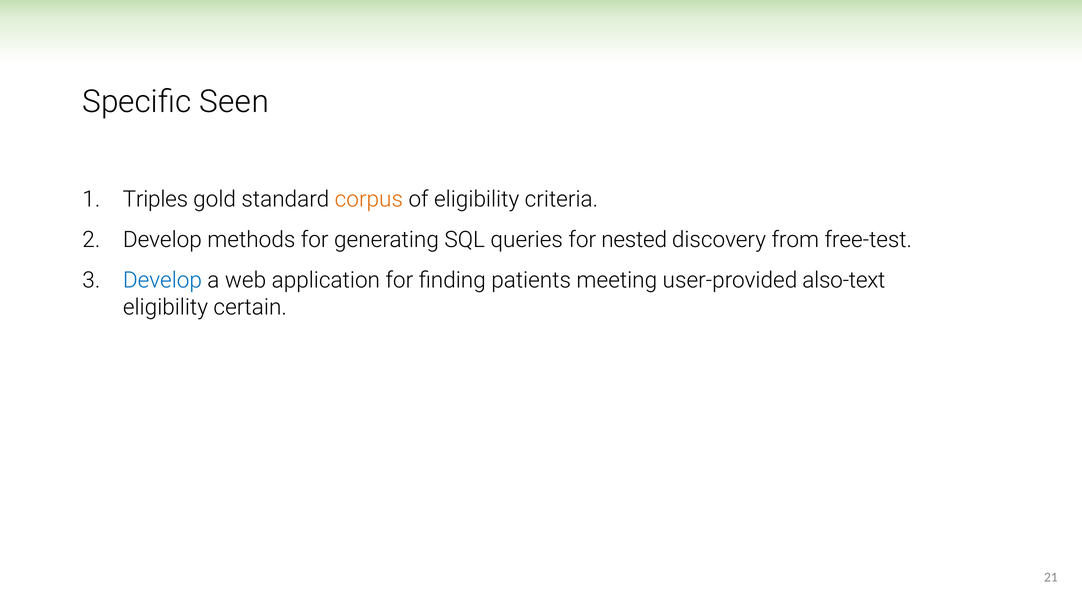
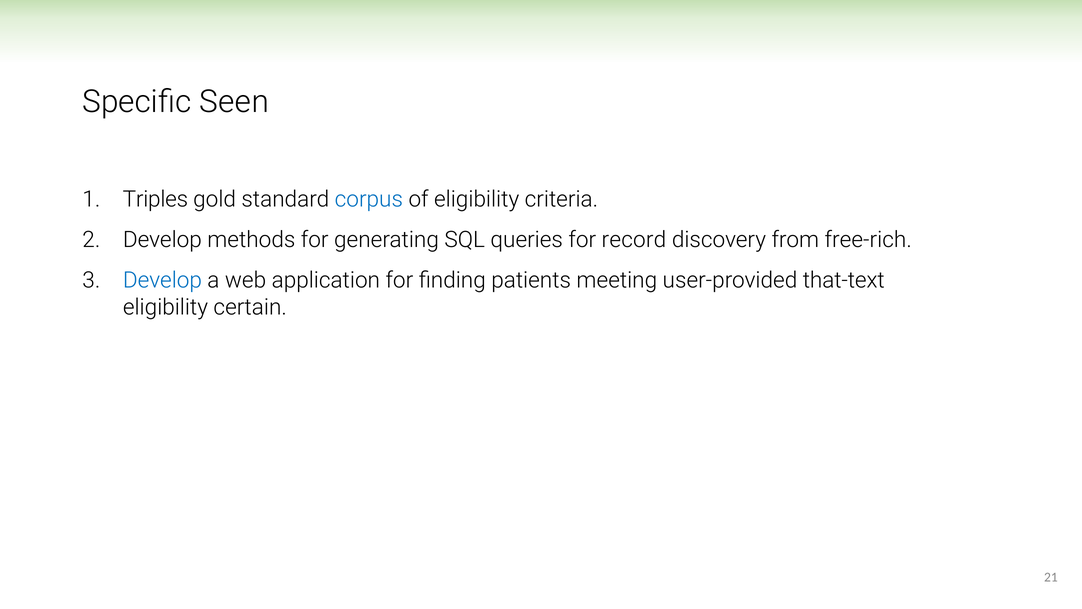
corpus colour: orange -> blue (369, 199)
nested: nested -> record (634, 240)
free-test: free-test -> free-rich (868, 240)
also-text: also-text -> that-text (844, 280)
